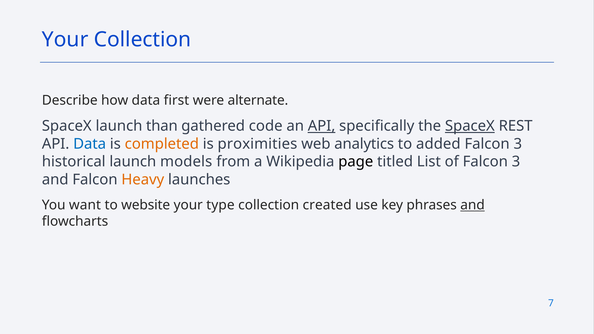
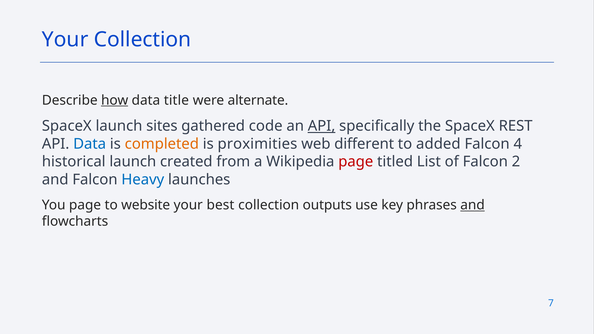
how underline: none -> present (115, 100)
first: first -> title (176, 100)
than: than -> sites (162, 126)
SpaceX underline: present -> none (470, 126)
analytics: analytics -> different (364, 144)
3: 3 -> 4 (518, 144)
models: models -> created (186, 162)
page colour: black -> red (356, 162)
of Falcon 3: 3 -> 2 (516, 162)
Heavy colour: orange -> blue (143, 180)
You want: want -> page (85, 205)
type: type -> best (220, 205)
created: created -> outputs (327, 205)
